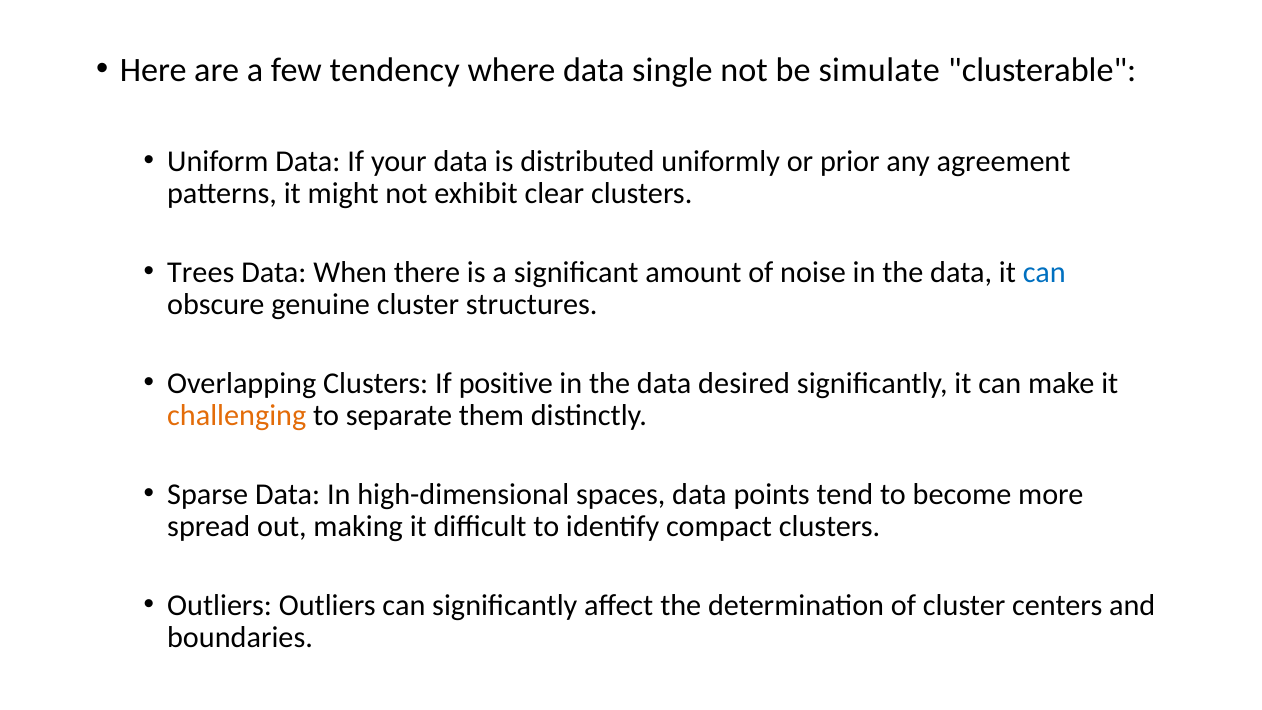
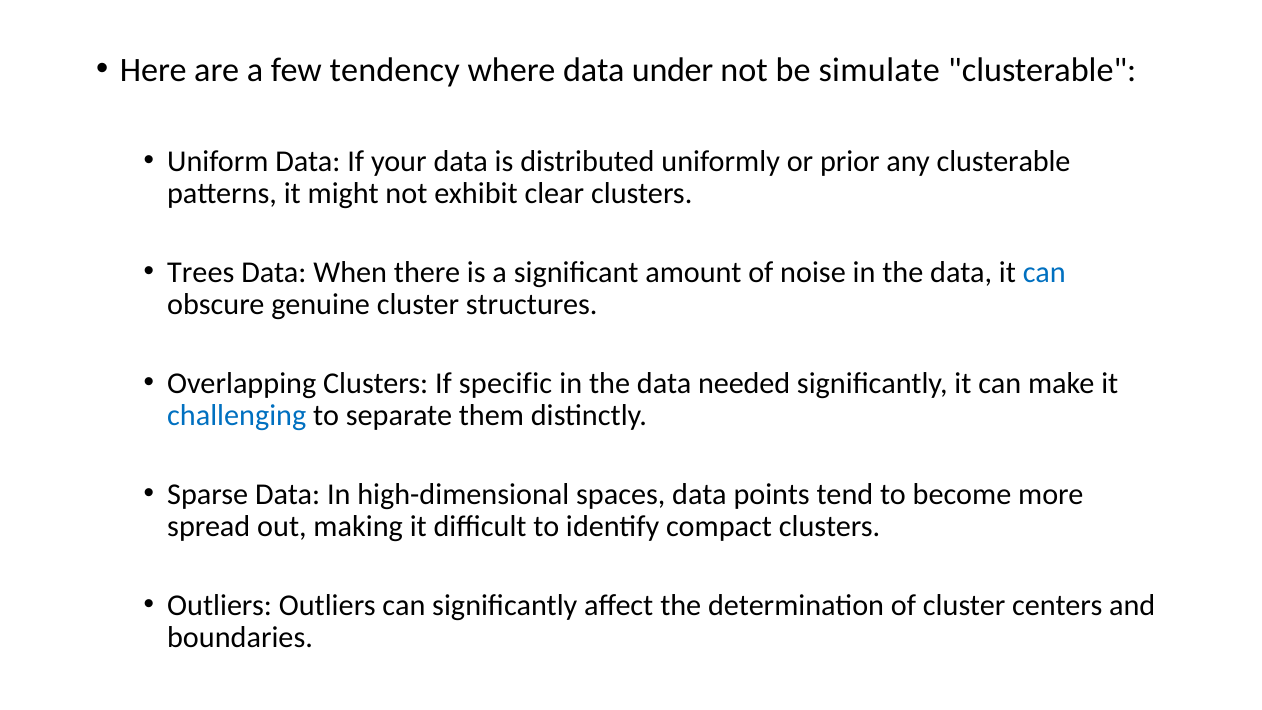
single: single -> under (673, 70)
any agreement: agreement -> clusterable (1004, 161)
positive: positive -> specific (506, 383)
desired: desired -> needed (744, 383)
challenging colour: orange -> blue (237, 416)
